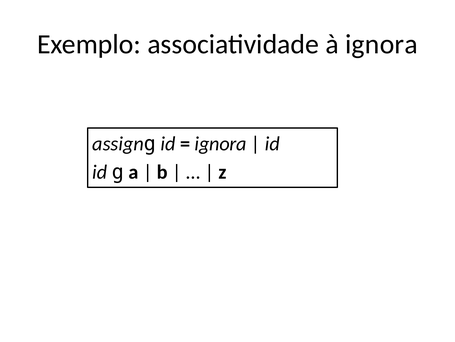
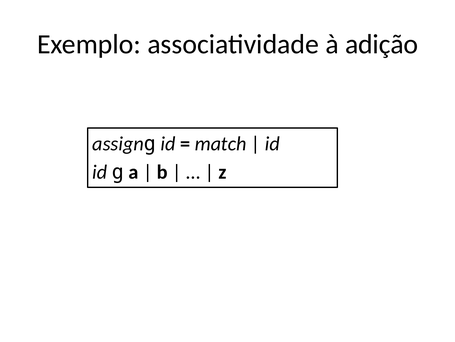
à ignora: ignora -> adição (382, 44)
ignora: ignora -> match (221, 143)
